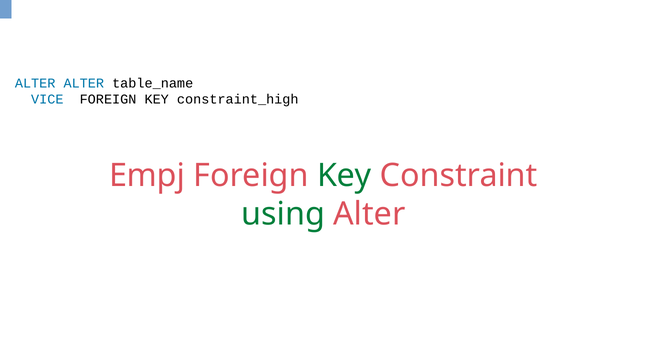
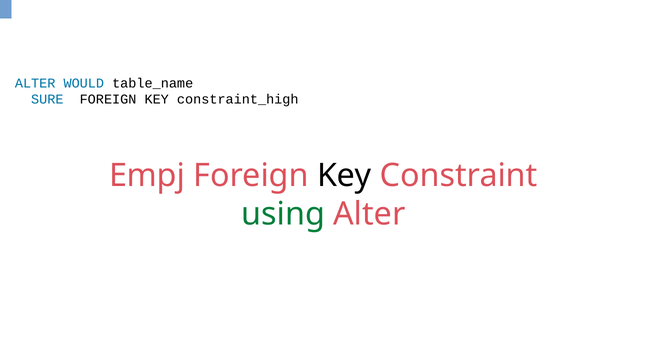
ALTER: ALTER -> WOULD (84, 83)
VICE: VICE -> SURE (47, 99)
Key colour: green -> black (344, 175)
